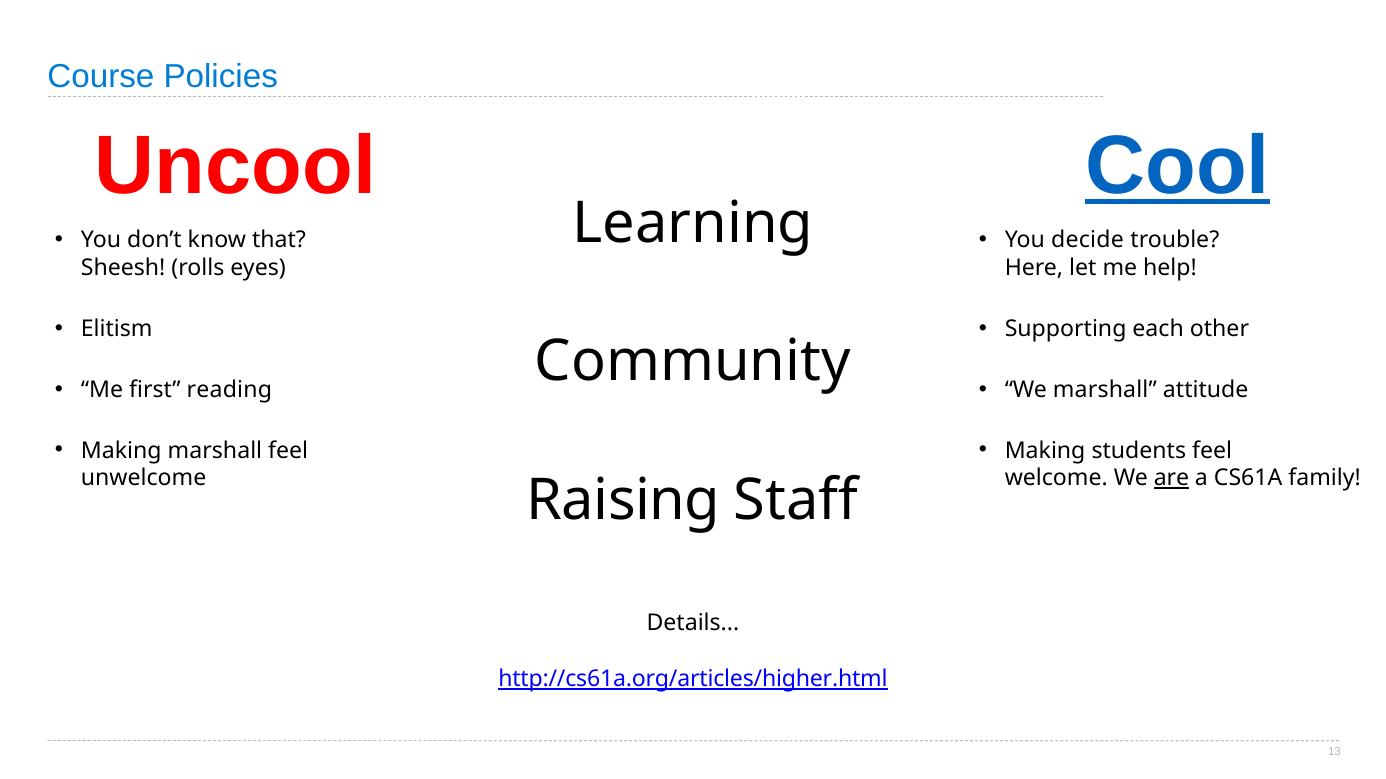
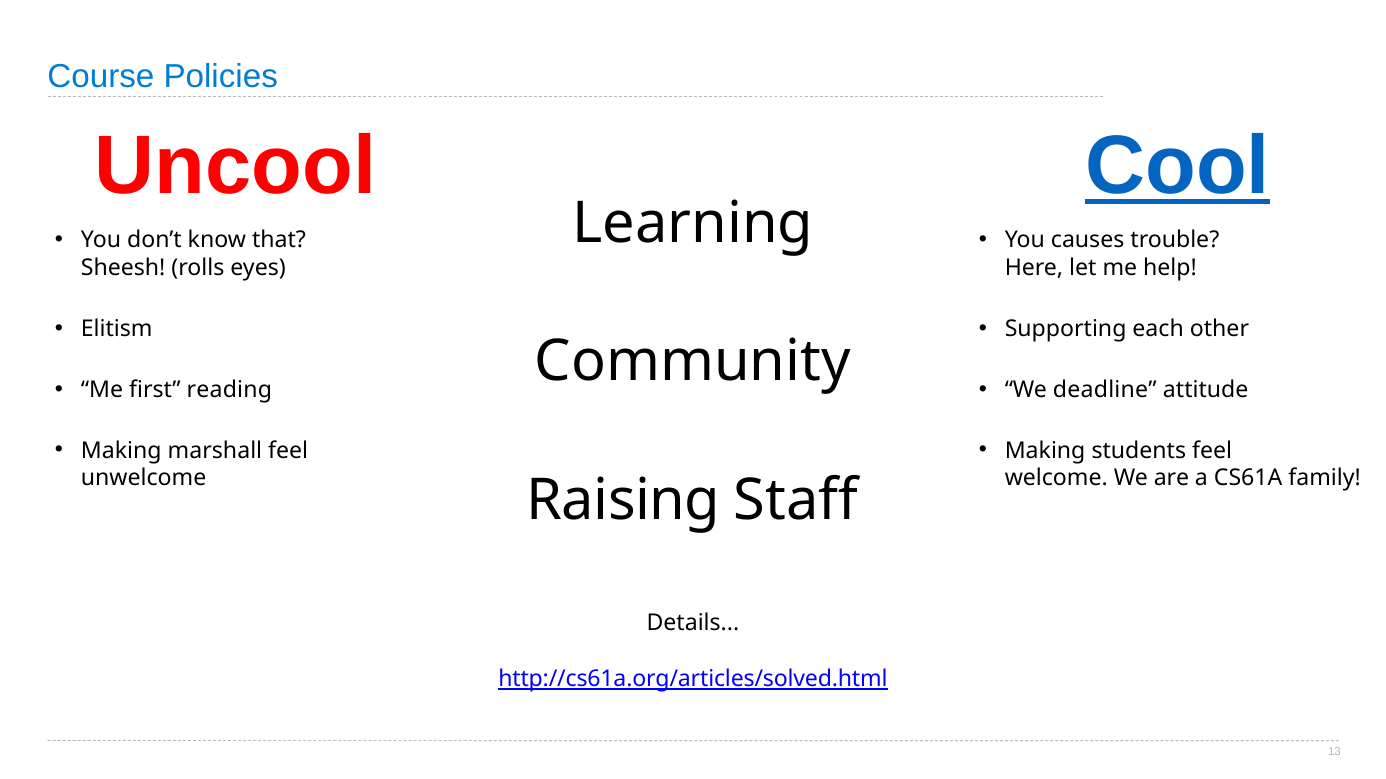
decide: decide -> causes (1088, 240)
We marshall: marshall -> deadline (1105, 390)
are underline: present -> none (1171, 479)
http://cs61a.org/articles/higher.html: http://cs61a.org/articles/higher.html -> http://cs61a.org/articles/solved.html (693, 679)
